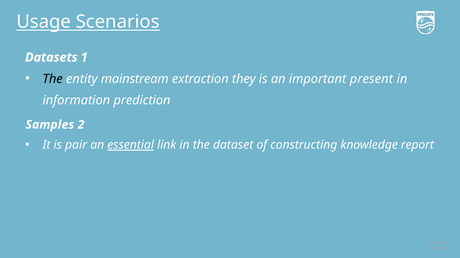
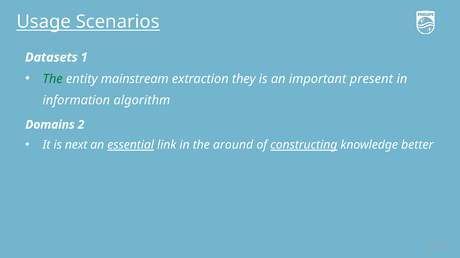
The colour: black -> green (53, 79)
prediction: prediction -> algorithm (142, 101)
Samples: Samples -> Domains (50, 125)
pair: pair -> next (76, 145)
dataset: dataset -> around (233, 145)
constructing underline: none -> present (304, 145)
report: report -> better (417, 145)
